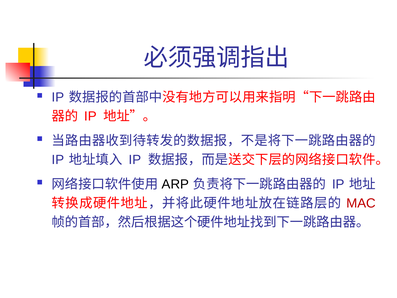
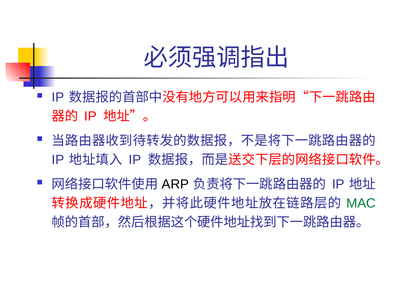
MAC colour: red -> green (361, 203)
